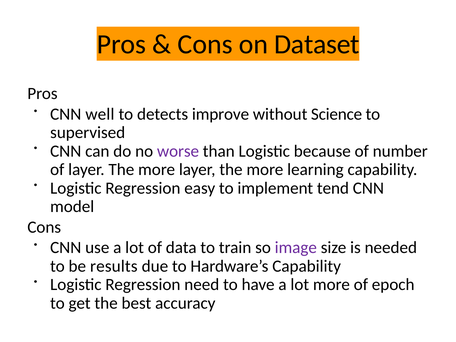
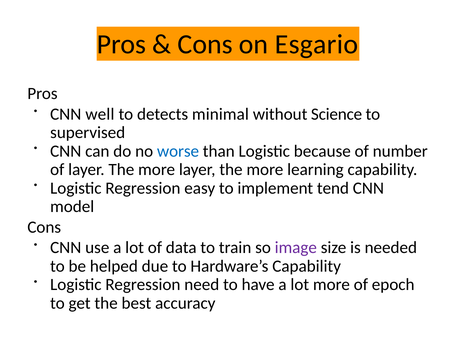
Dataset: Dataset -> Esgario (317, 44)
improve: improve -> minimal (220, 114)
worse colour: purple -> blue (178, 151)
results: results -> helped (114, 266)
